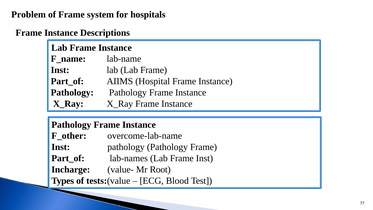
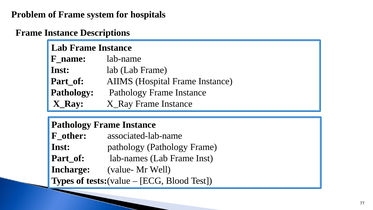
overcome-lab-name: overcome-lab-name -> associated-lab-name (145, 136)
Root: Root -> Well (160, 169)
